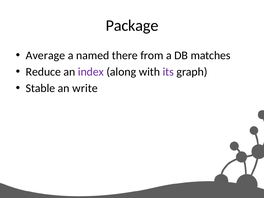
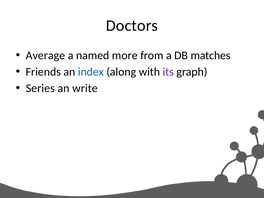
Package: Package -> Doctors (132, 26)
there: there -> more (125, 55)
Reduce: Reduce -> Friends (43, 72)
index colour: purple -> blue (91, 72)
Stable: Stable -> Series (40, 88)
